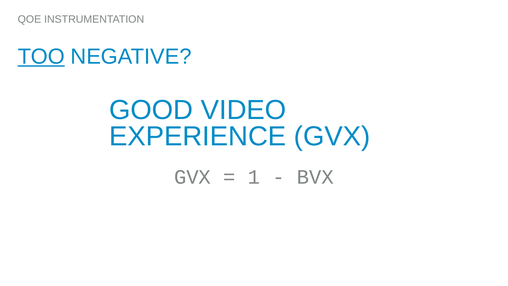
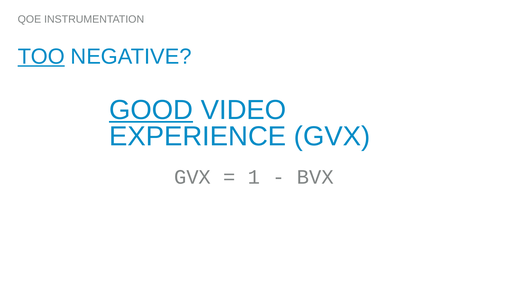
GOOD underline: none -> present (151, 110)
